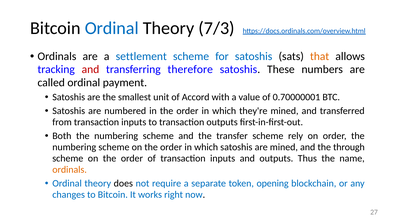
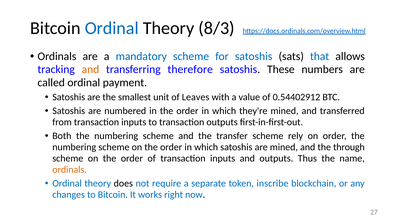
7/3: 7/3 -> 8/3 (217, 28)
settlement: settlement -> mandatory (141, 56)
that colour: orange -> blue (320, 56)
and colour: red -> orange (90, 69)
Accord: Accord -> Leaves (196, 97)
0.70000001: 0.70000001 -> 0.54402912 (296, 97)
opening: opening -> inscribe (273, 183)
